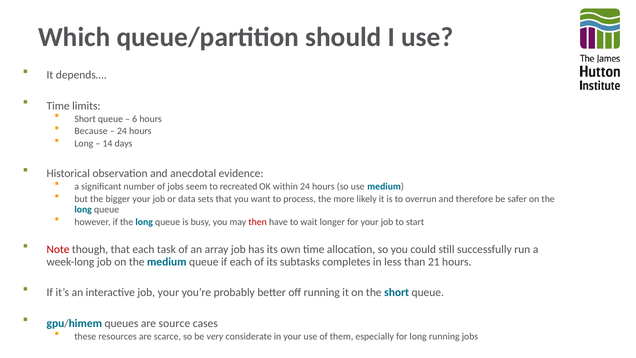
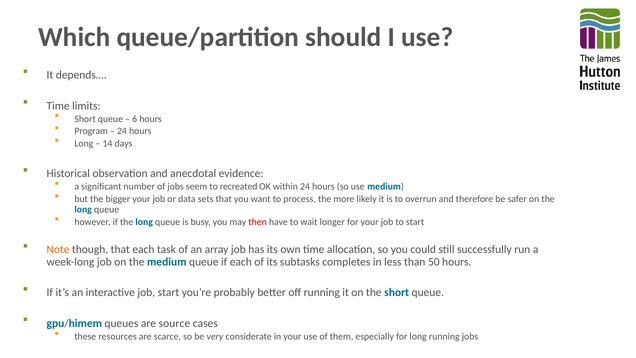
Because: Because -> Program (91, 131)
Note colour: red -> orange (58, 249)
21: 21 -> 50 (434, 262)
job your: your -> start (168, 292)
